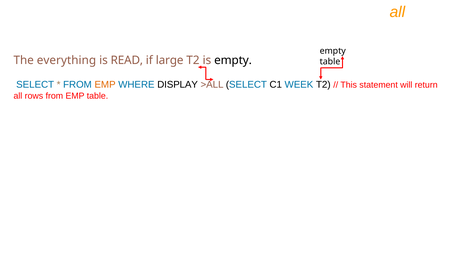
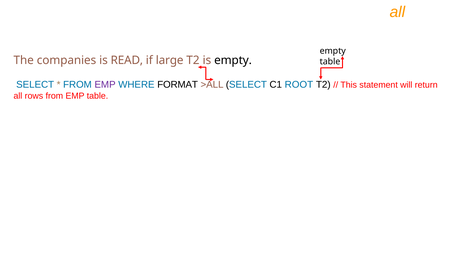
everything: everything -> companies (67, 60)
EMP colour: orange -> purple (105, 85)
DISPLAY: DISPLAY -> FORMAT (178, 85)
WEEK: WEEK -> ROOT (299, 85)
